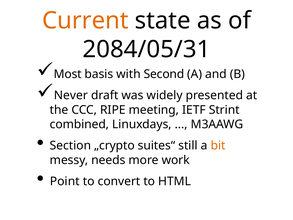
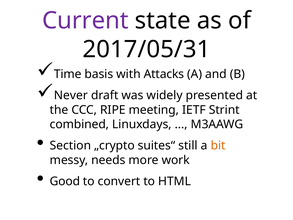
Current colour: orange -> purple (85, 20)
2084/05/31: 2084/05/31 -> 2017/05/31 (146, 49)
Most: Most -> Time (68, 74)
Second: Second -> Attacks (164, 74)
Point: Point -> Good (65, 181)
